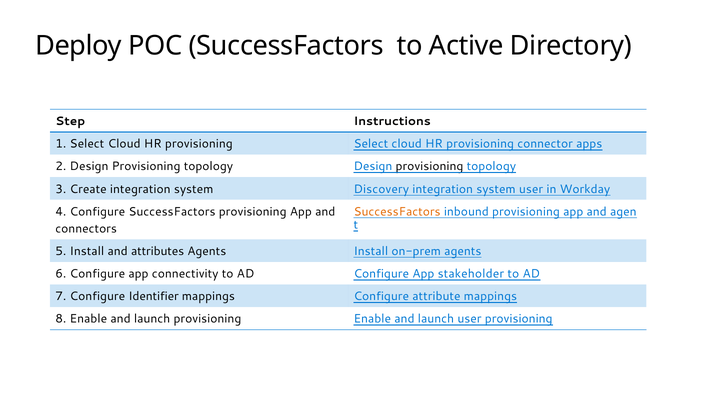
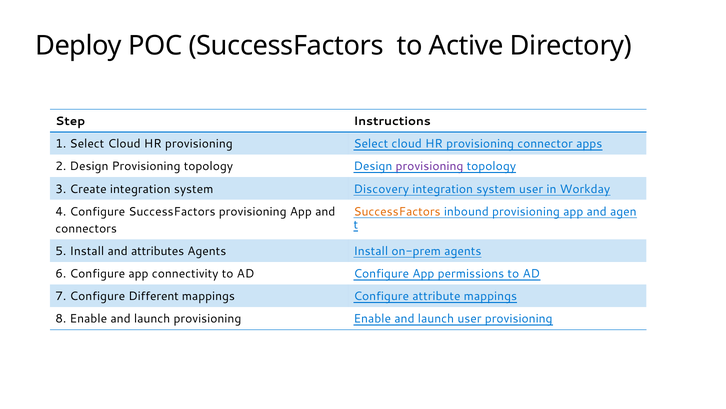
provisioning colour: black -> purple (430, 166)
stakeholder: stakeholder -> permissions (471, 273)
Identifier: Identifier -> Different (154, 296)
